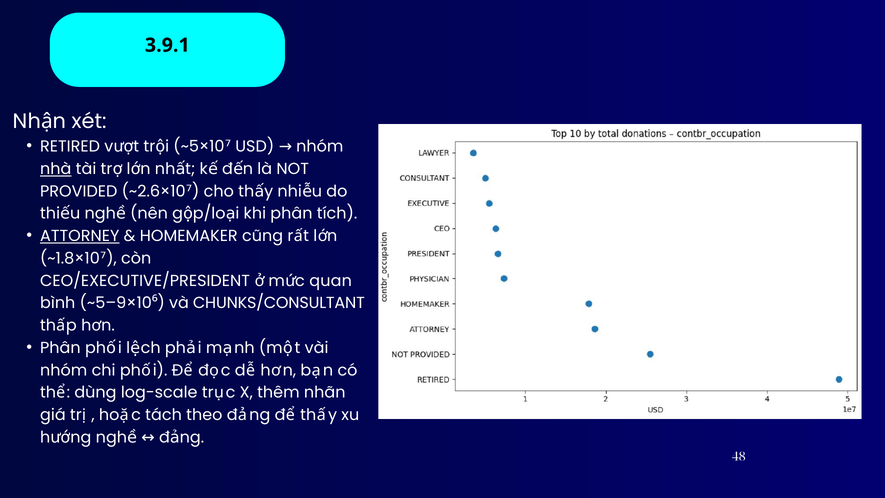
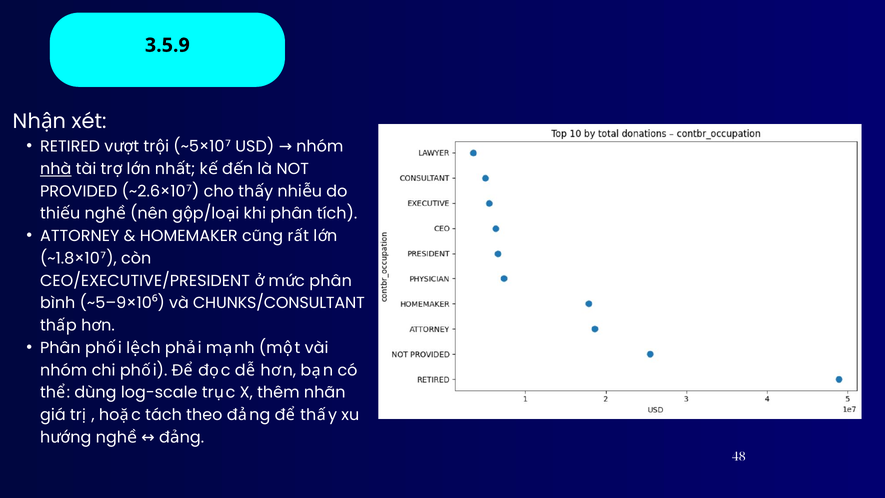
3.9.1: 3.9.1 -> 3.5.9 (167, 45)
ATTORNEY underline: present -> none (80, 236)
quan: quan -> phân (331, 281)
